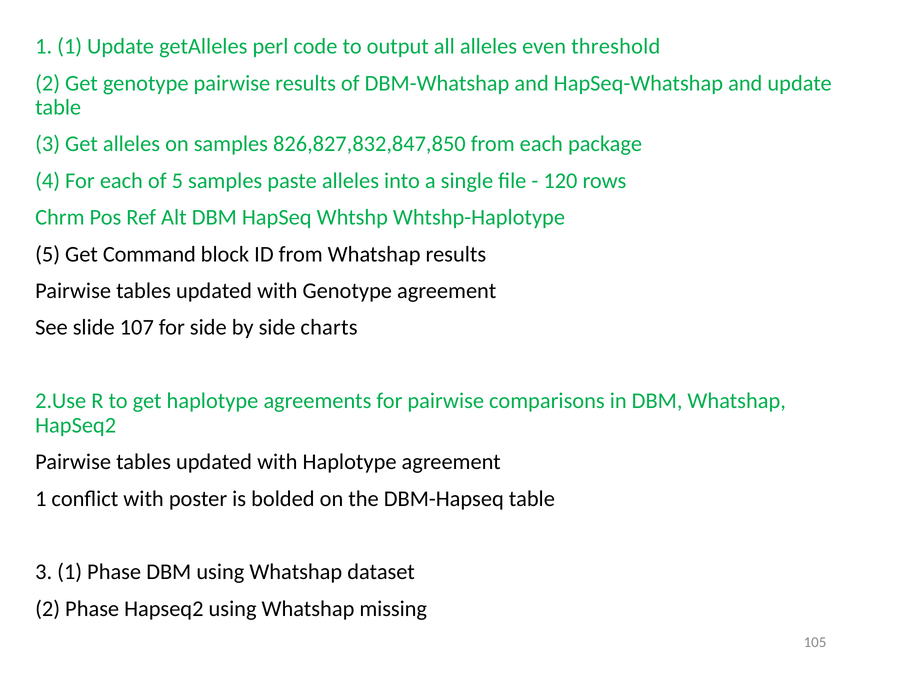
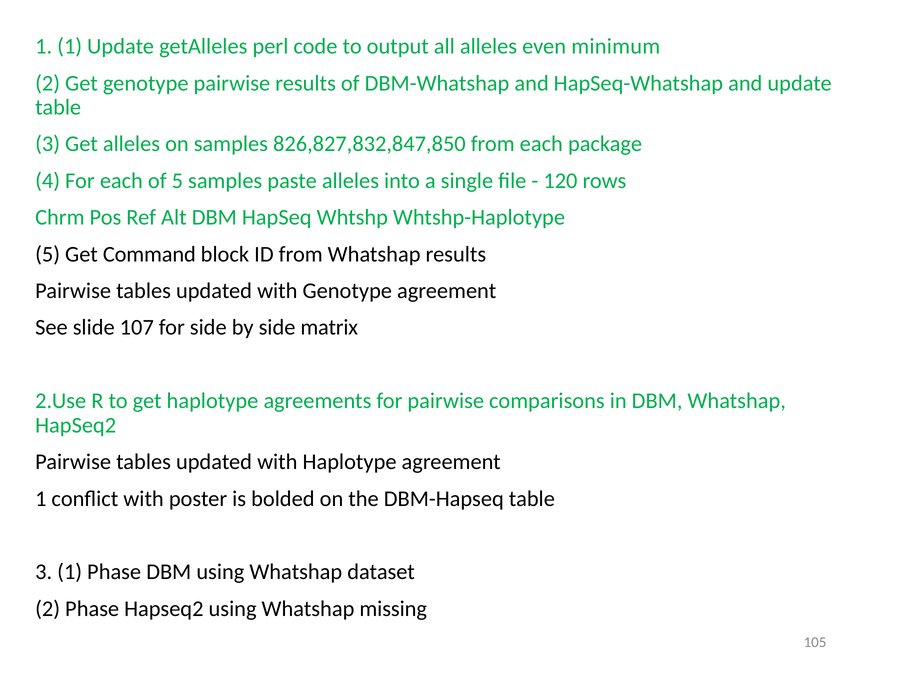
threshold: threshold -> minimum (616, 46)
charts: charts -> matrix (329, 327)
